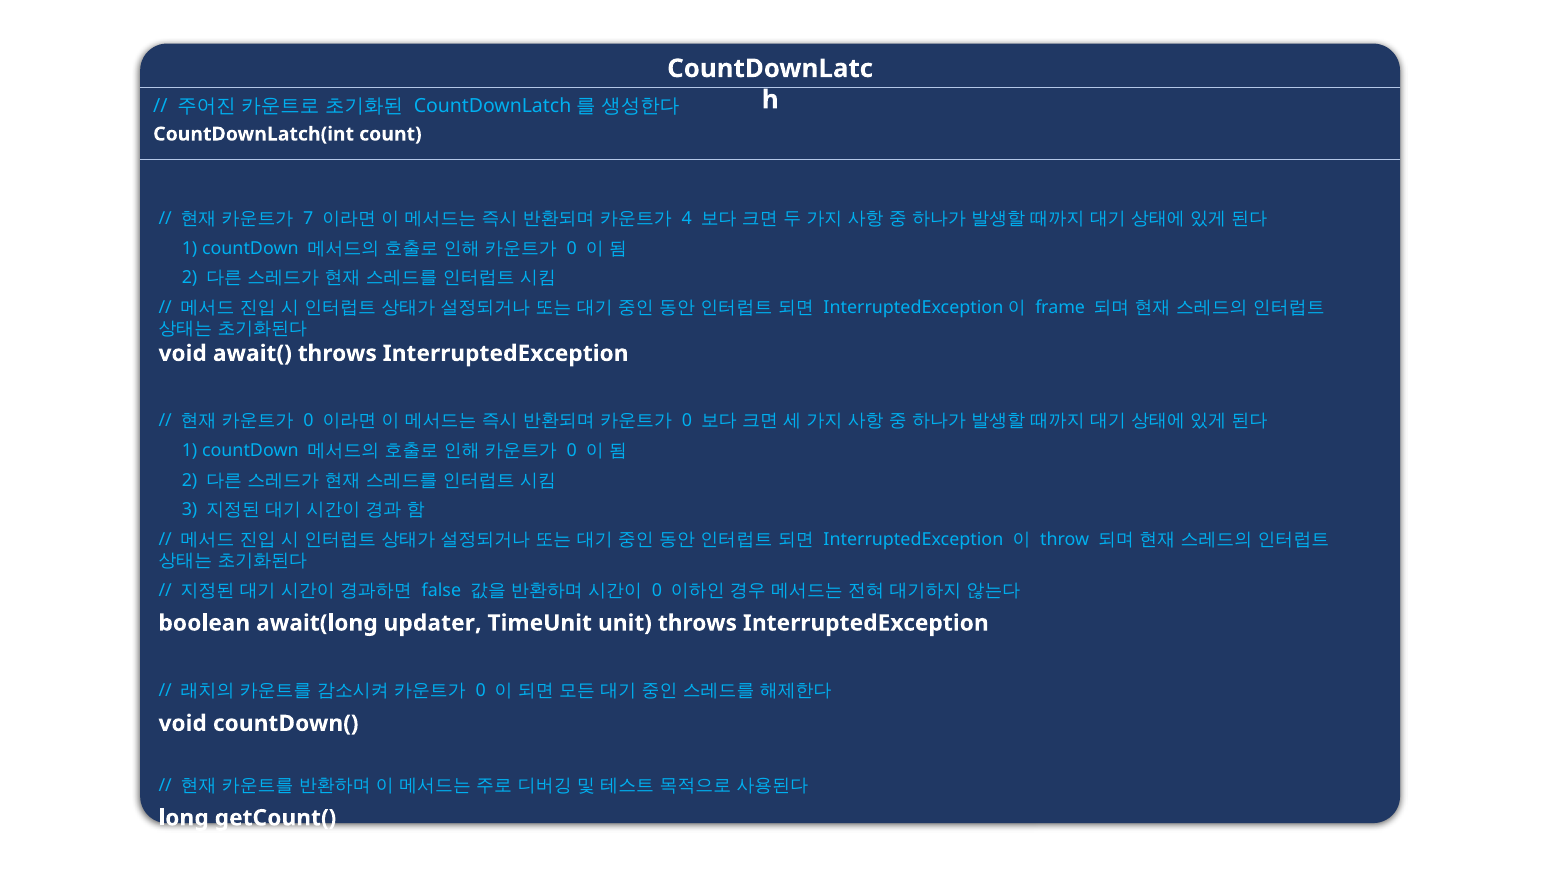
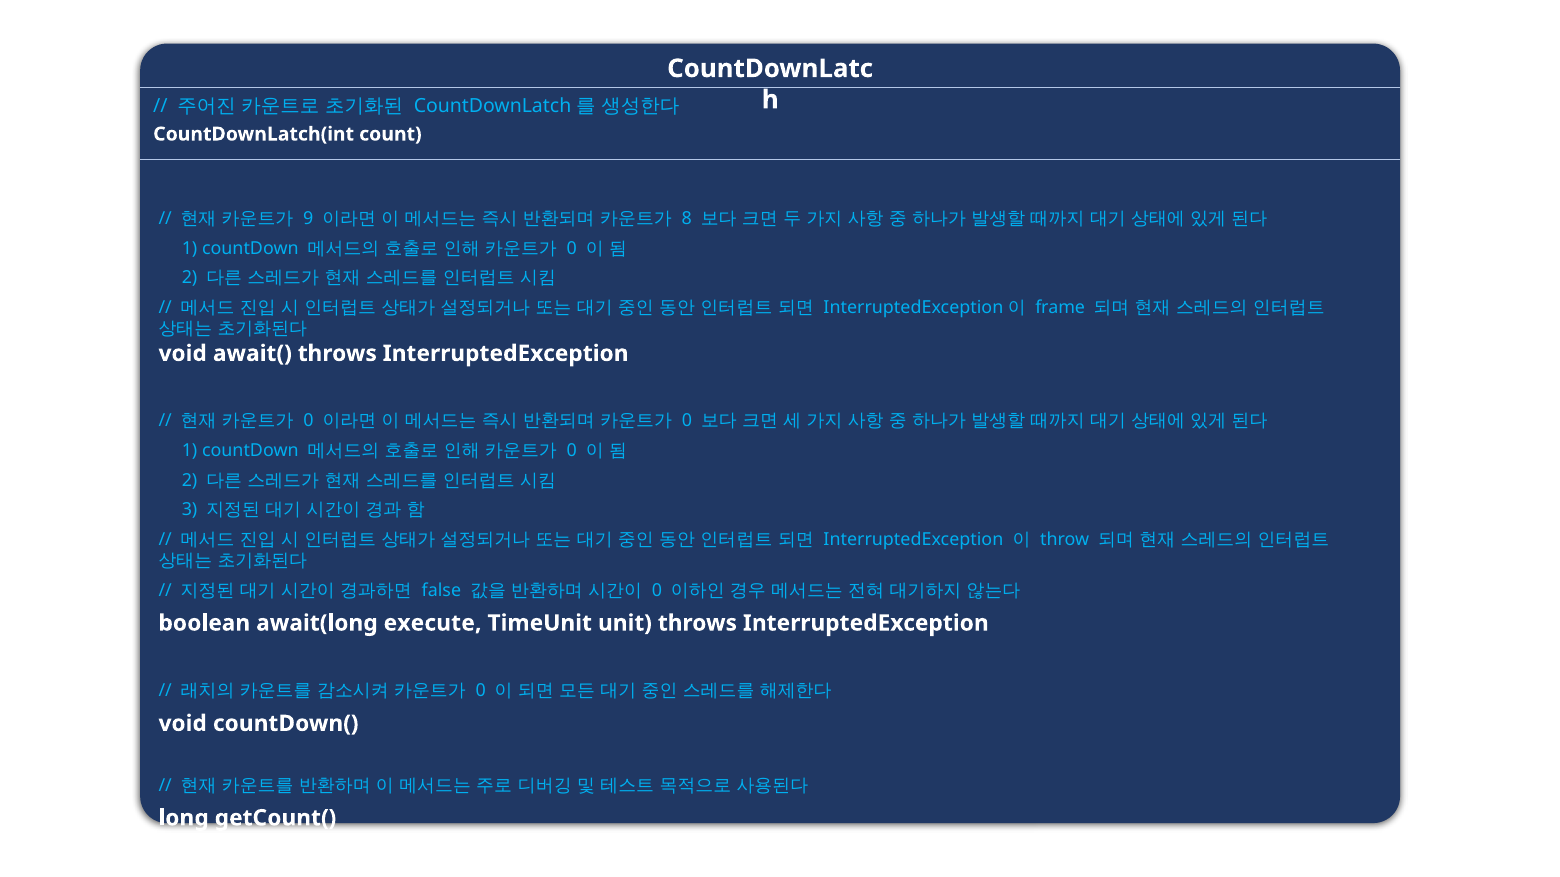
7: 7 -> 9 (308, 219)
4: 4 -> 8 (687, 219)
updater: updater -> execute (433, 623)
